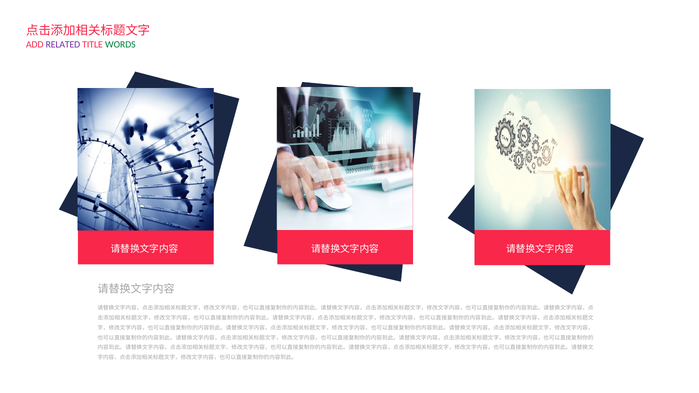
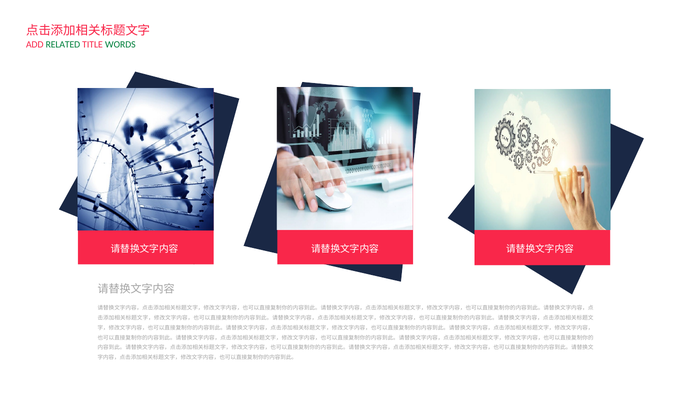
RELATED colour: purple -> green (63, 45)
